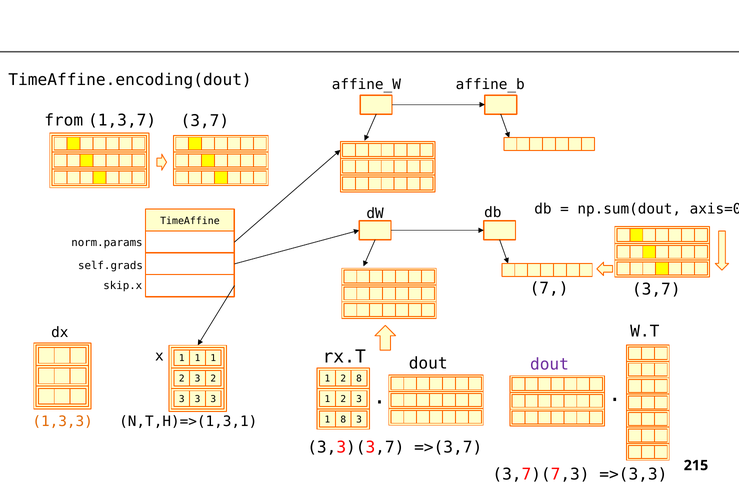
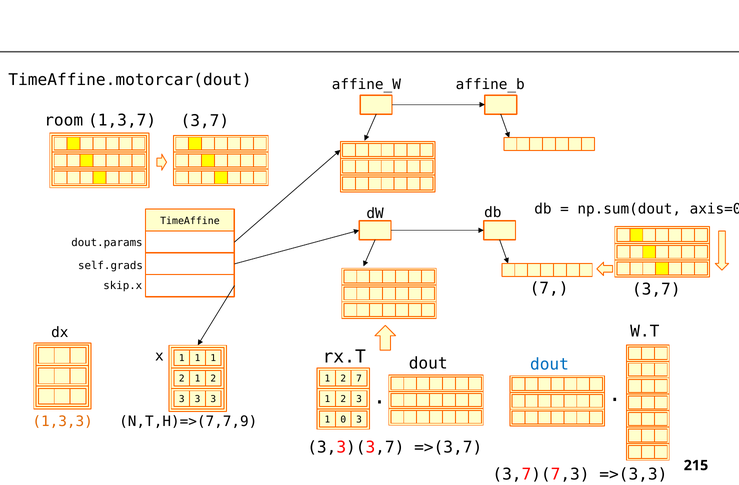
TimeAffine.encoding(dout: TimeAffine.encoding(dout -> TimeAffine.motorcar(dout (130, 80)
from: from -> room (64, 121)
norm.params: norm.params -> dout.params (107, 243)
dout colour: purple -> blue (549, 365)
2 8: 8 -> 7 (359, 379)
3: 3 -> 1 (198, 379)
N,T,H)=>(1,3,1: N,T,H)=>(1,3,1 -> N,T,H)=>(7,7,9 (188, 422)
1 8: 8 -> 0 (343, 420)
